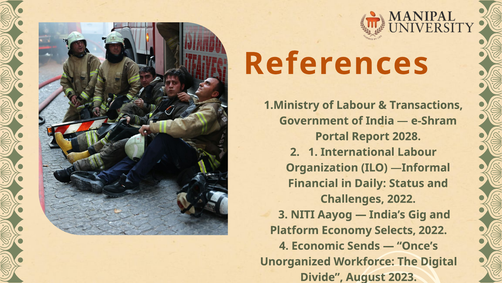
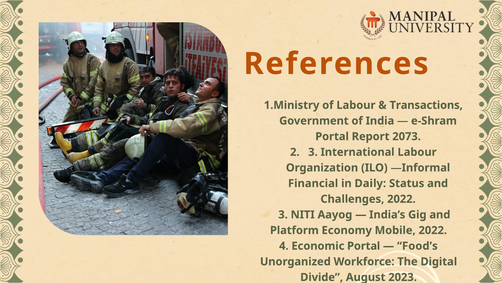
2028: 2028 -> 2073 (407, 136)
2 1: 1 -> 3 (313, 152)
Selects: Selects -> Mobile (395, 230)
Economic Sends: Sends -> Portal (364, 245)
Once’s: Once’s -> Food’s (417, 245)
